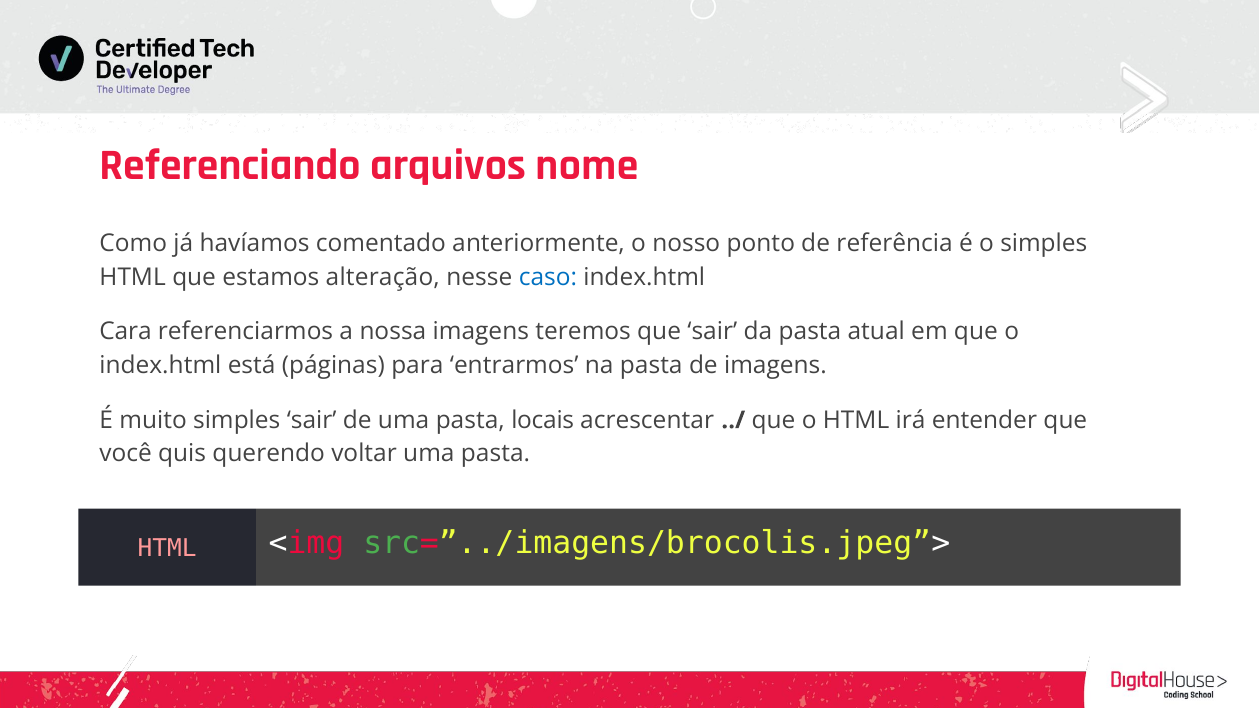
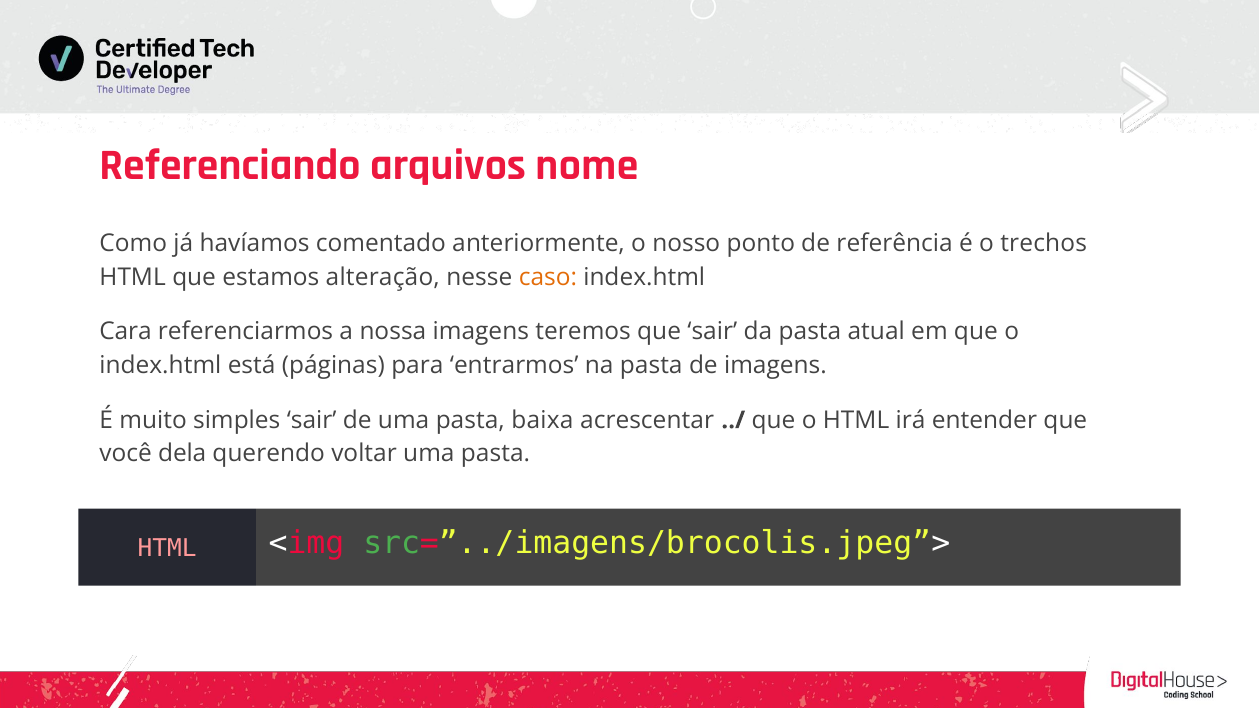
o simples: simples -> trechos (1044, 243)
caso colour: blue -> orange (548, 277)
locais: locais -> baixa (542, 420)
quis: quis -> dela (182, 454)
